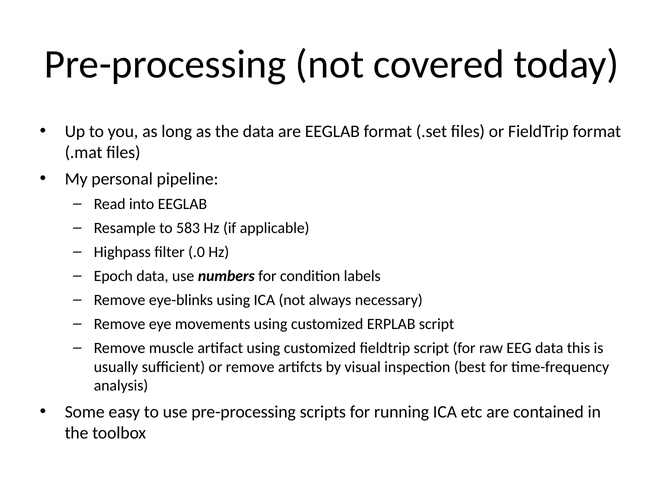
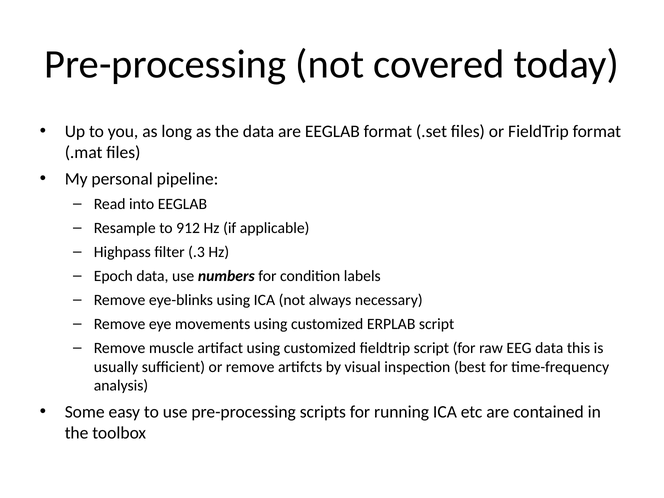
583: 583 -> 912 (188, 228)
.0: .0 -> .3 (197, 252)
